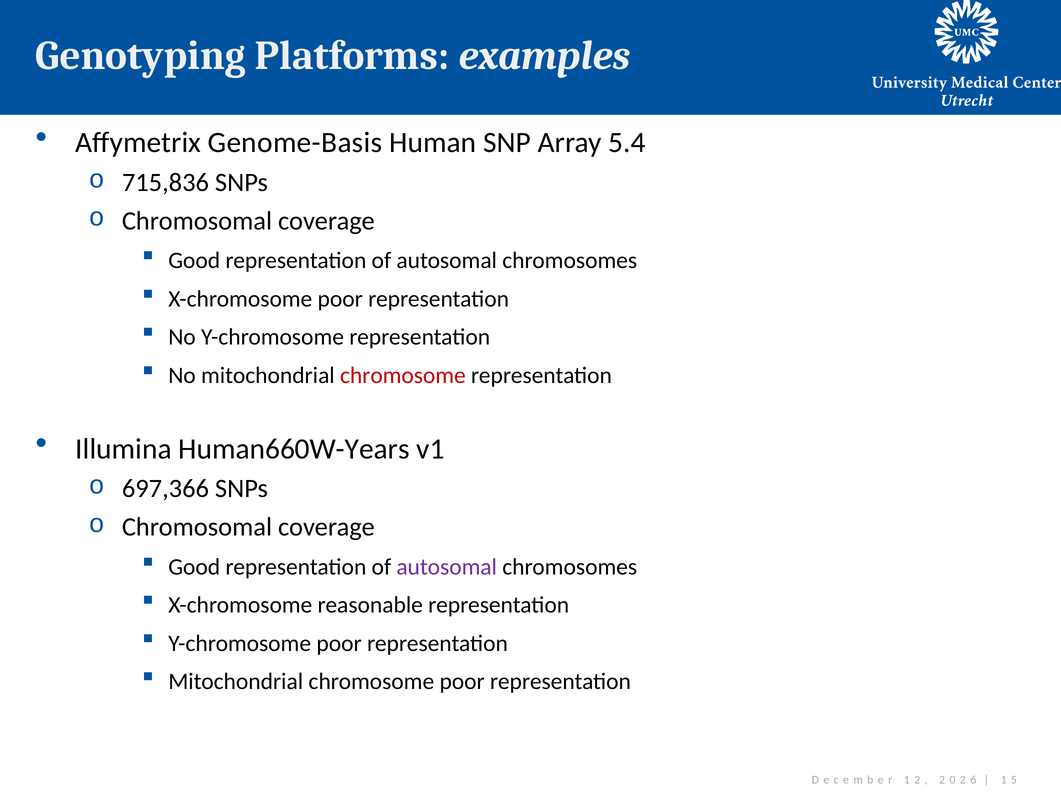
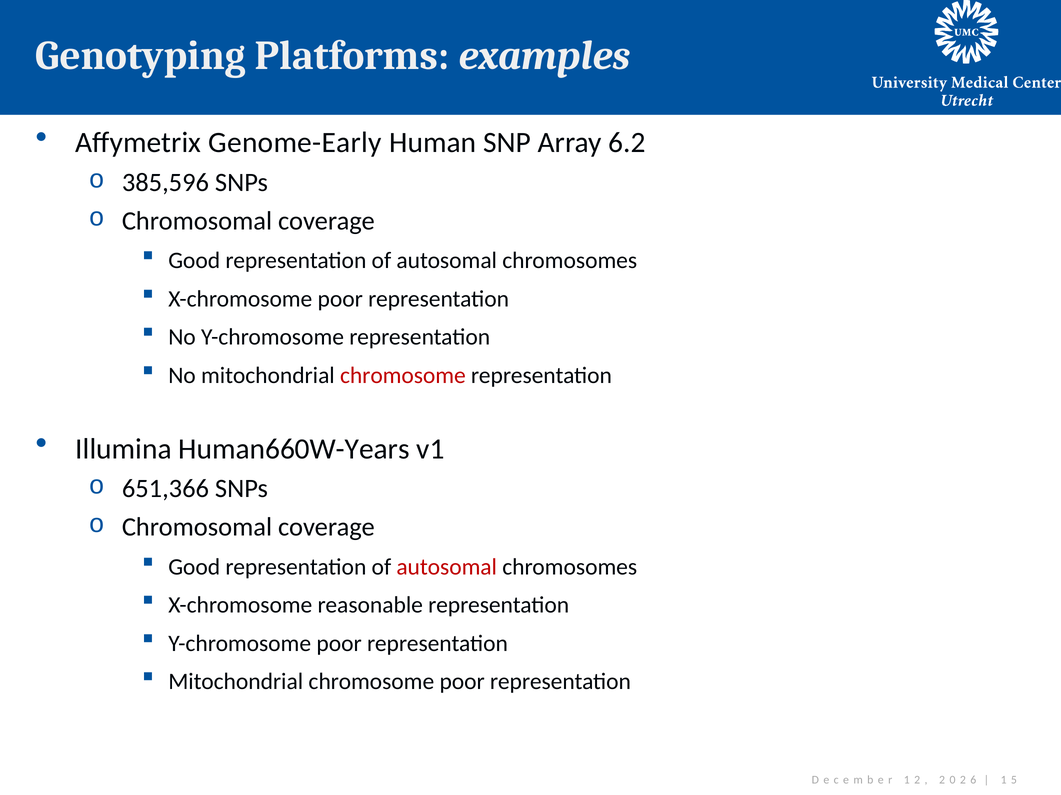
Genome-Basis: Genome-Basis -> Genome-Early (295, 143)
5.4: 5.4 -> 6.2 (627, 143)
715,836: 715,836 -> 385,596 (165, 183)
697,366: 697,366 -> 651,366 (165, 489)
autosomal colour: purple -> red (447, 567)
